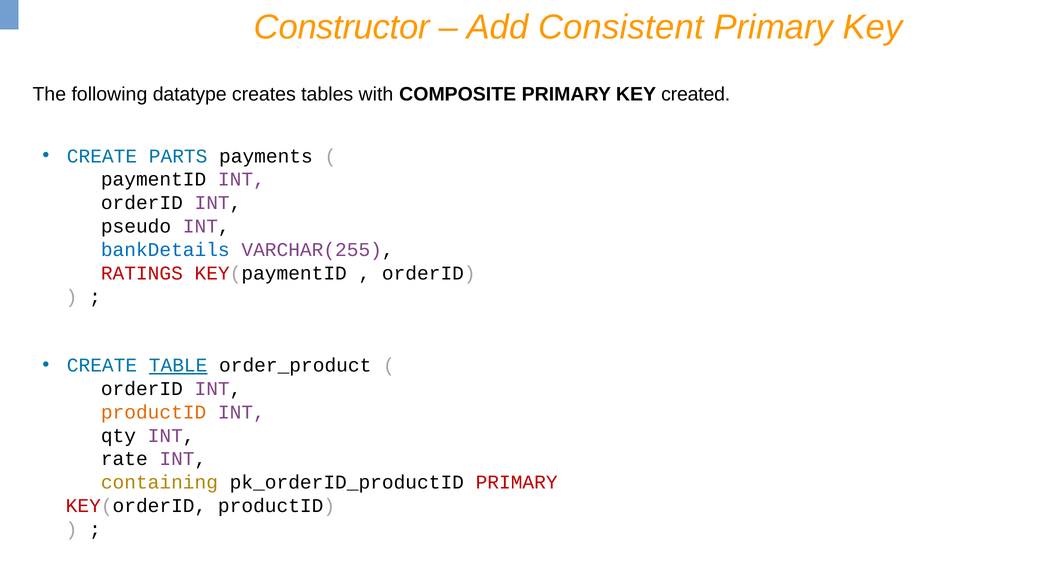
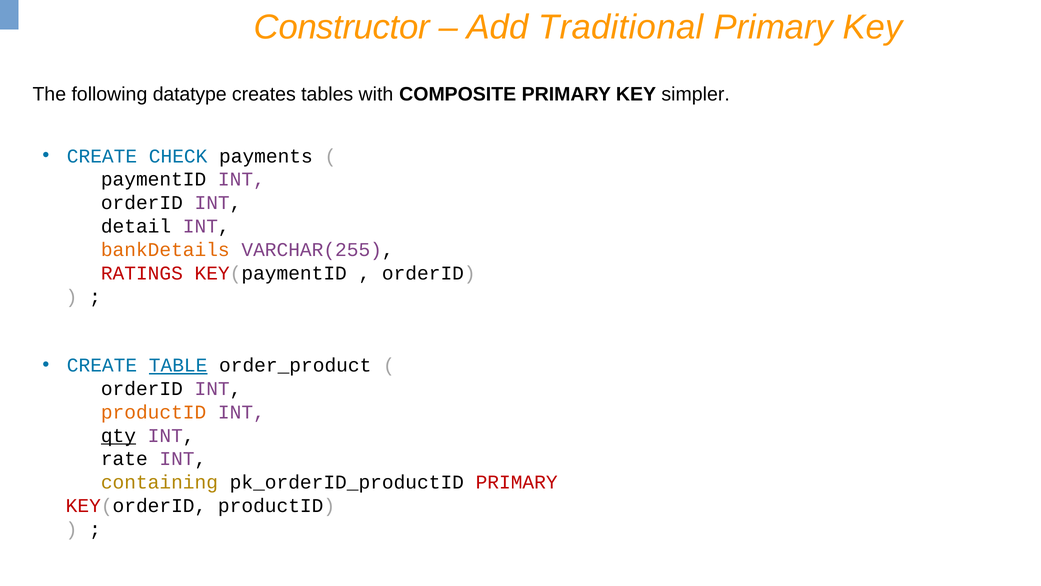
Consistent: Consistent -> Traditional (621, 27)
created: created -> simpler (696, 94)
PARTS: PARTS -> CHECK (178, 156)
pseudo: pseudo -> detail (136, 226)
bankDetails colour: blue -> orange (165, 250)
qty underline: none -> present (118, 435)
